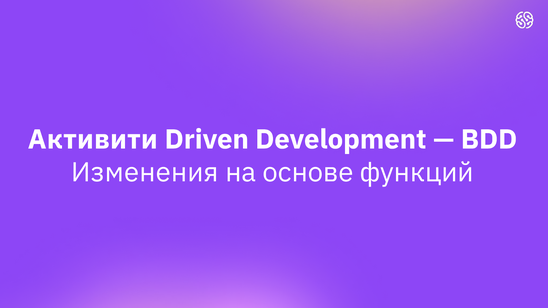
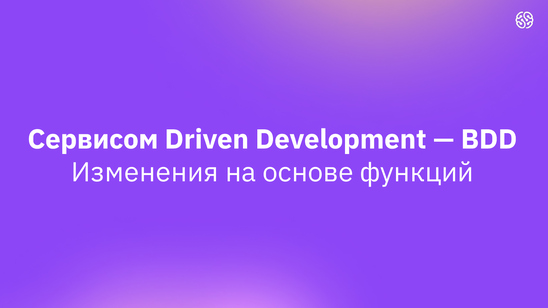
Активити: Активити -> Сервисом (93, 140)
